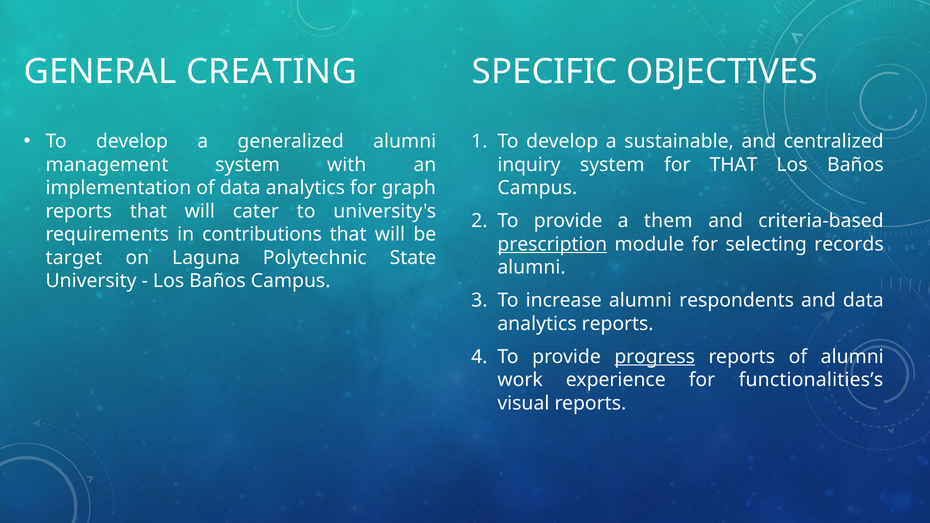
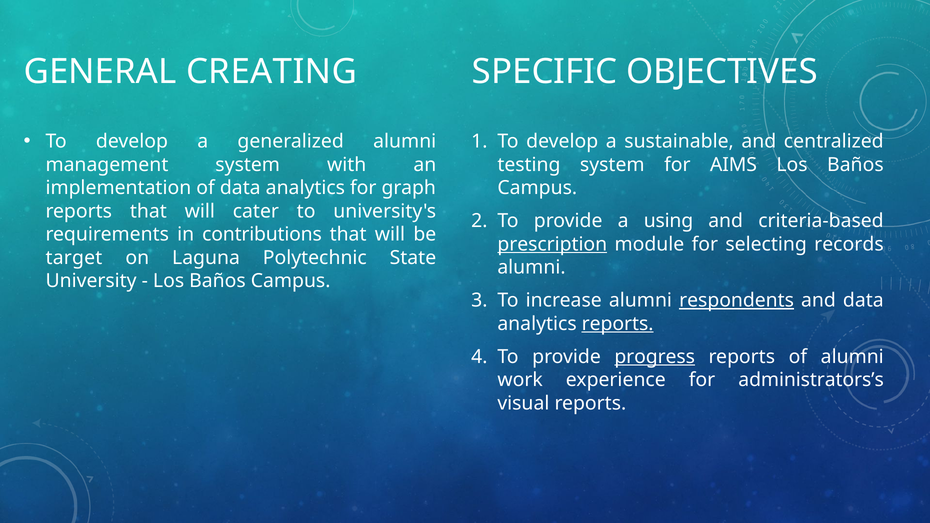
inquiry: inquiry -> testing (529, 165)
for THAT: THAT -> AIMS (734, 165)
them: them -> using (668, 221)
respondents underline: none -> present (737, 300)
reports underline: none -> present (618, 324)
functionalities’s: functionalities’s -> administrators’s (811, 380)
